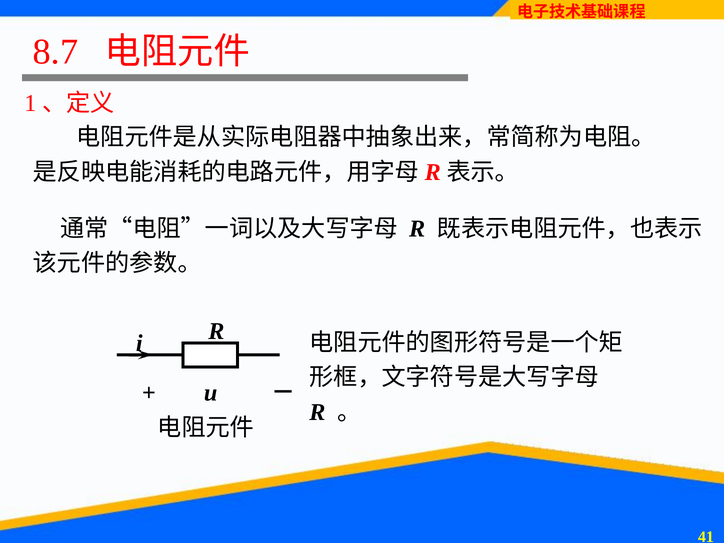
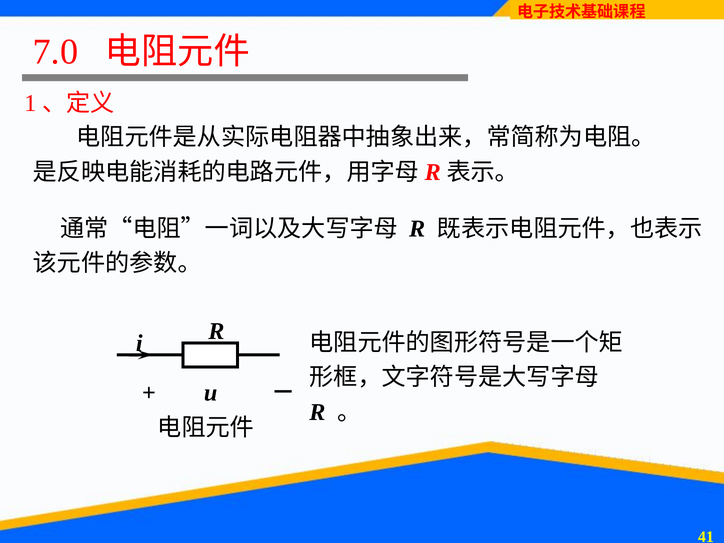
8.7: 8.7 -> 7.0 (56, 52)
